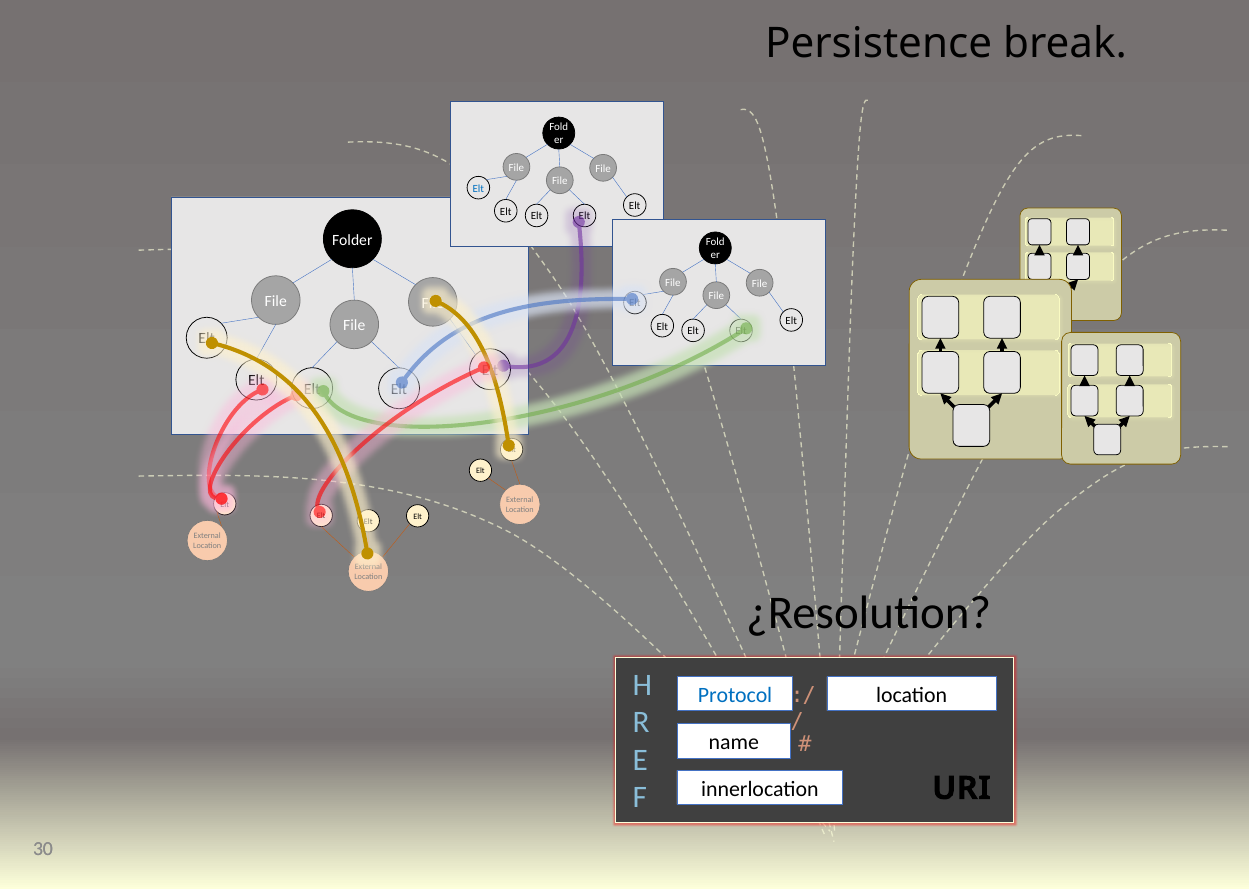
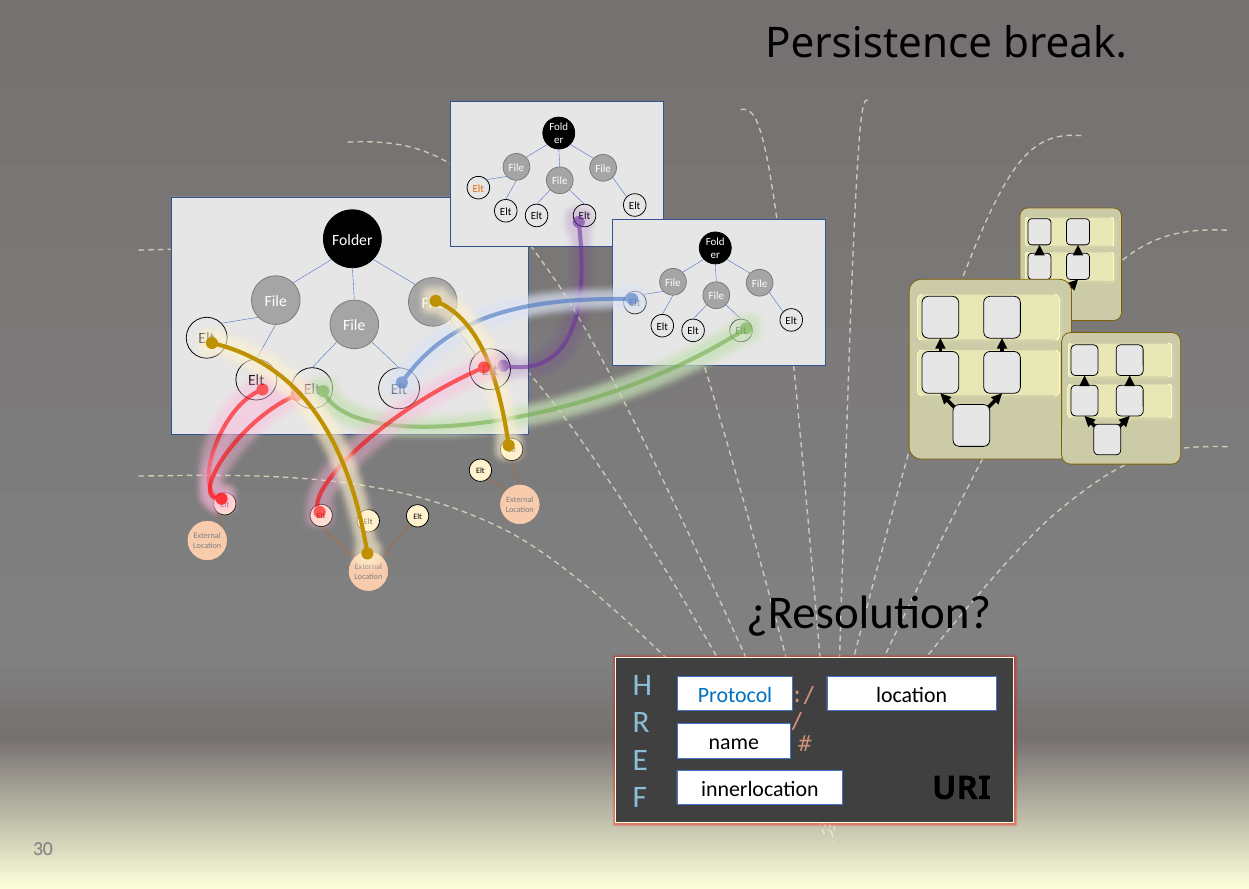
Elt colour: blue -> orange (478, 188)
